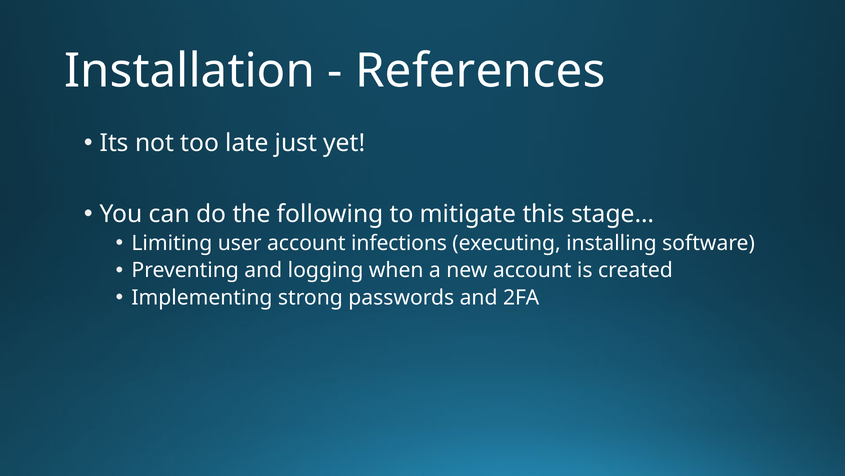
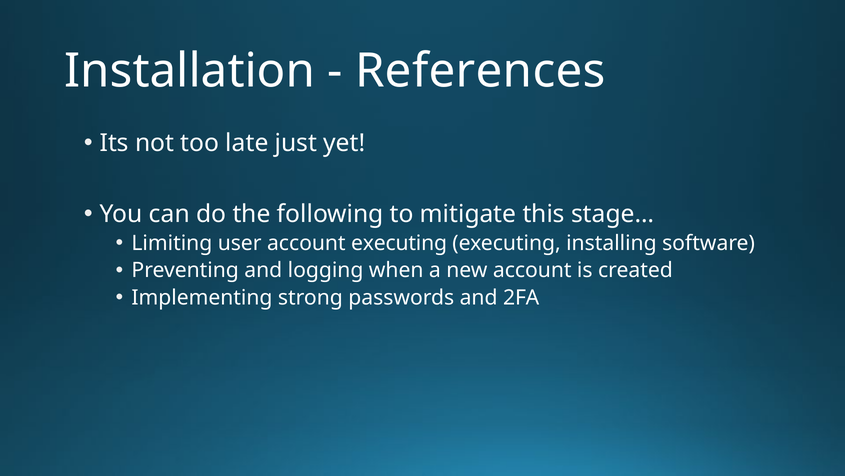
account infections: infections -> executing (399, 243)
